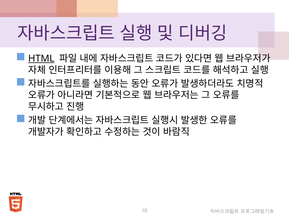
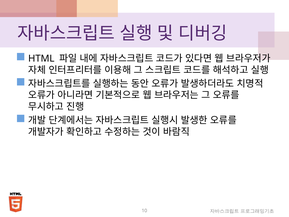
HTML underline: present -> none (41, 58)
